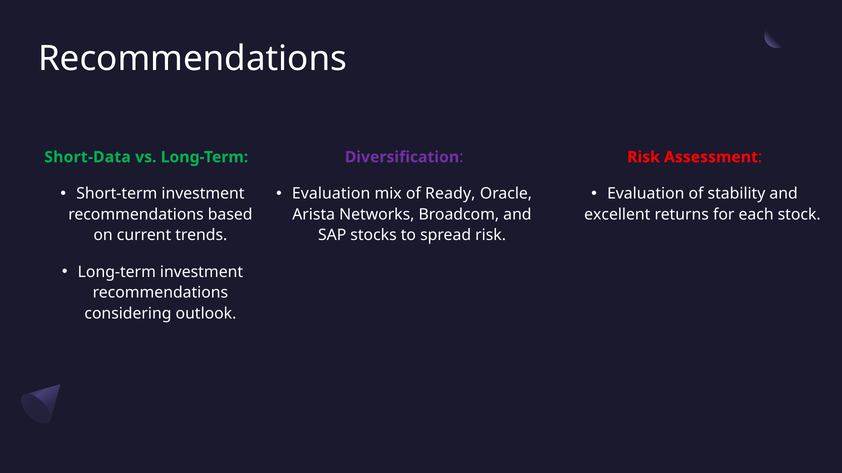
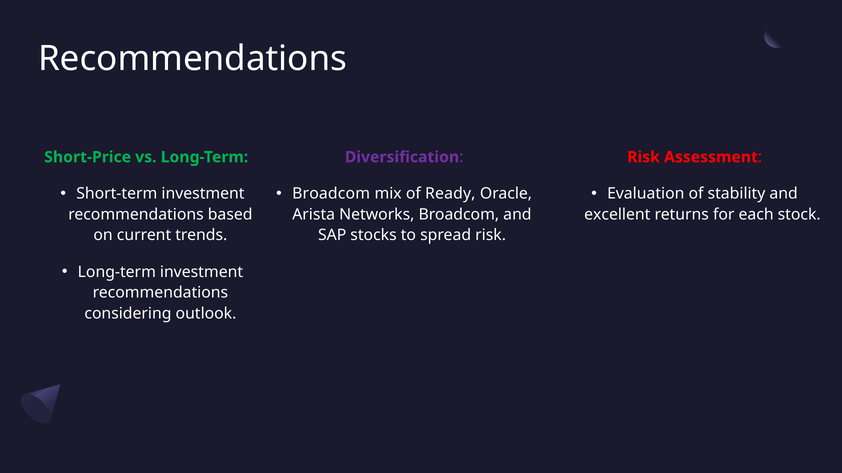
Short-Data: Short-Data -> Short-Price (88, 157)
Evaluation: Evaluation -> Broadcom (331, 194)
